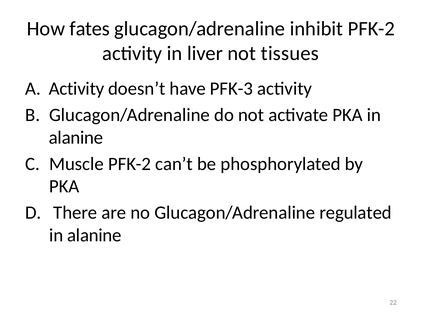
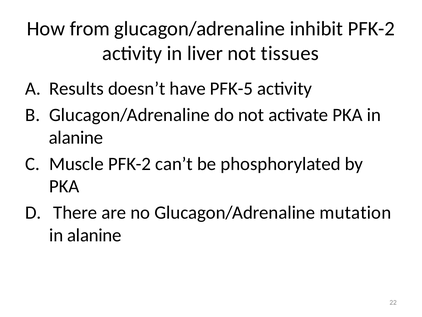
fates: fates -> from (90, 29)
Activity: Activity -> Results (76, 89)
PFK-3: PFK-3 -> PFK-5 (231, 89)
regulated: regulated -> mutation (355, 212)
